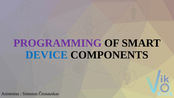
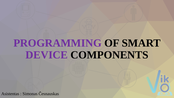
DEVICE colour: blue -> purple (47, 55)
